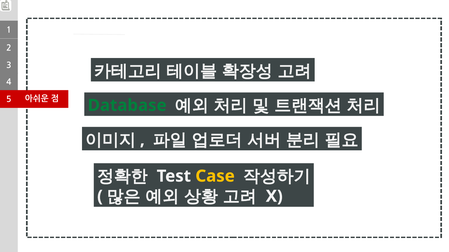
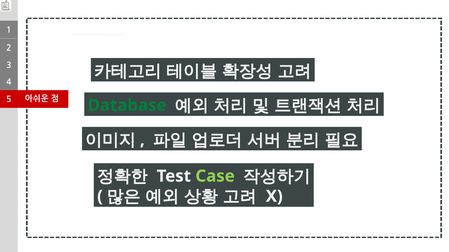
Case colour: yellow -> light green (215, 176)
